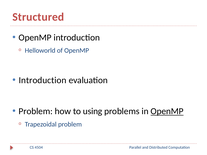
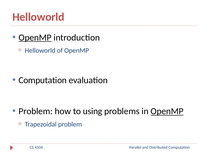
Structured: Structured -> Helloworld (38, 17)
OpenMP underline: none -> present (35, 38)
Introduction: Introduction -> Computation (43, 80)
